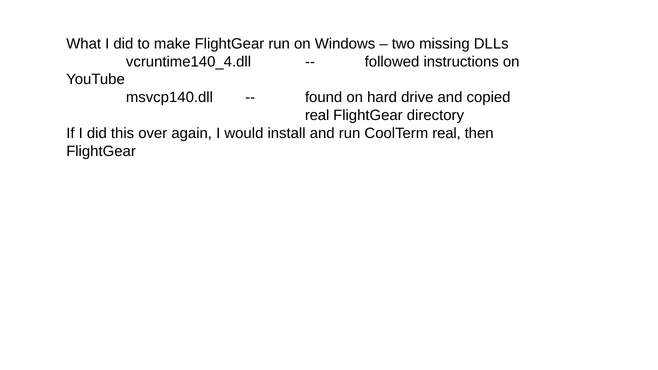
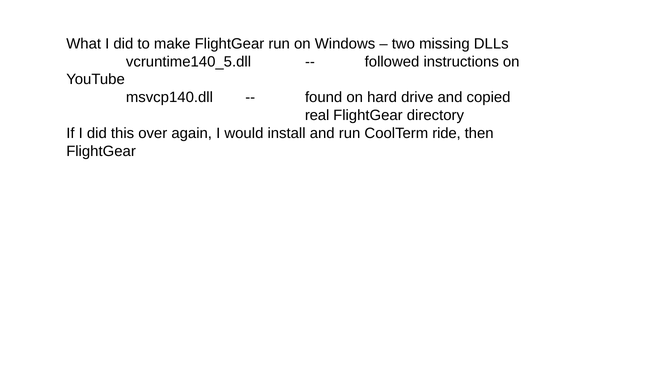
vcruntime140_4.dll: vcruntime140_4.dll -> vcruntime140_5.dll (189, 62)
CoolTerm real: real -> ride (447, 133)
